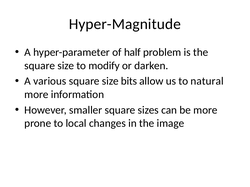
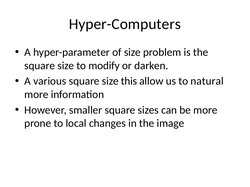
Hyper-Magnitude: Hyper-Magnitude -> Hyper-Computers (125, 24)
of half: half -> size (132, 52)
bits: bits -> this (129, 81)
